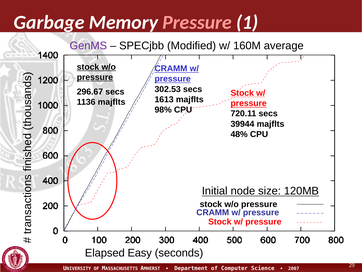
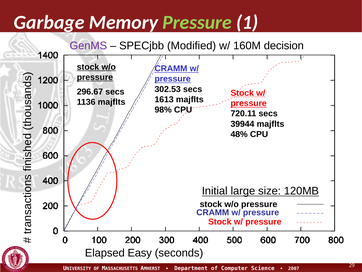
Pressure colour: pink -> light green (197, 22)
average: average -> decision (284, 46)
node: node -> large (243, 191)
